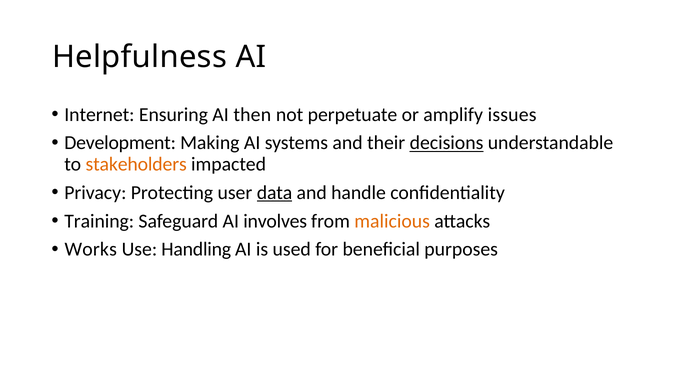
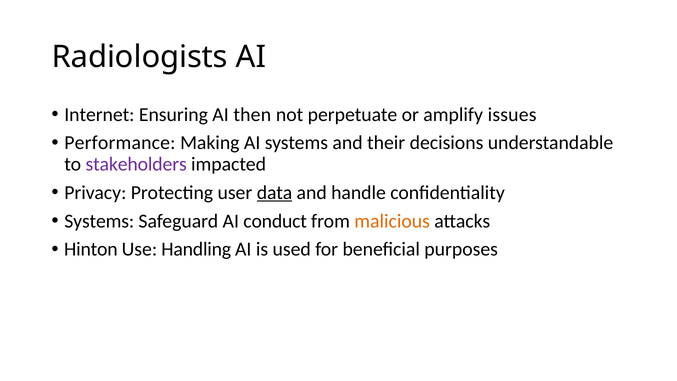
Helpfulness: Helpfulness -> Radiologists (140, 57)
Development: Development -> Performance (120, 143)
decisions underline: present -> none (447, 143)
stakeholders colour: orange -> purple (136, 164)
Training: Training -> Systems (99, 221)
involves: involves -> conduct (275, 221)
Works: Works -> Hinton (91, 249)
